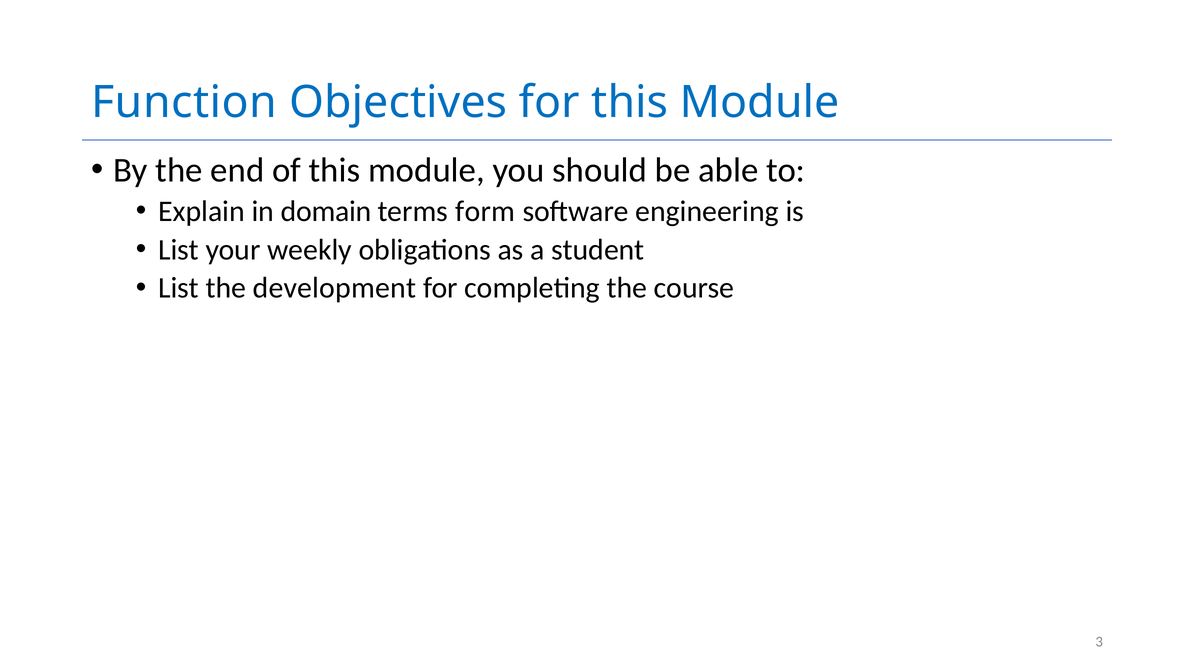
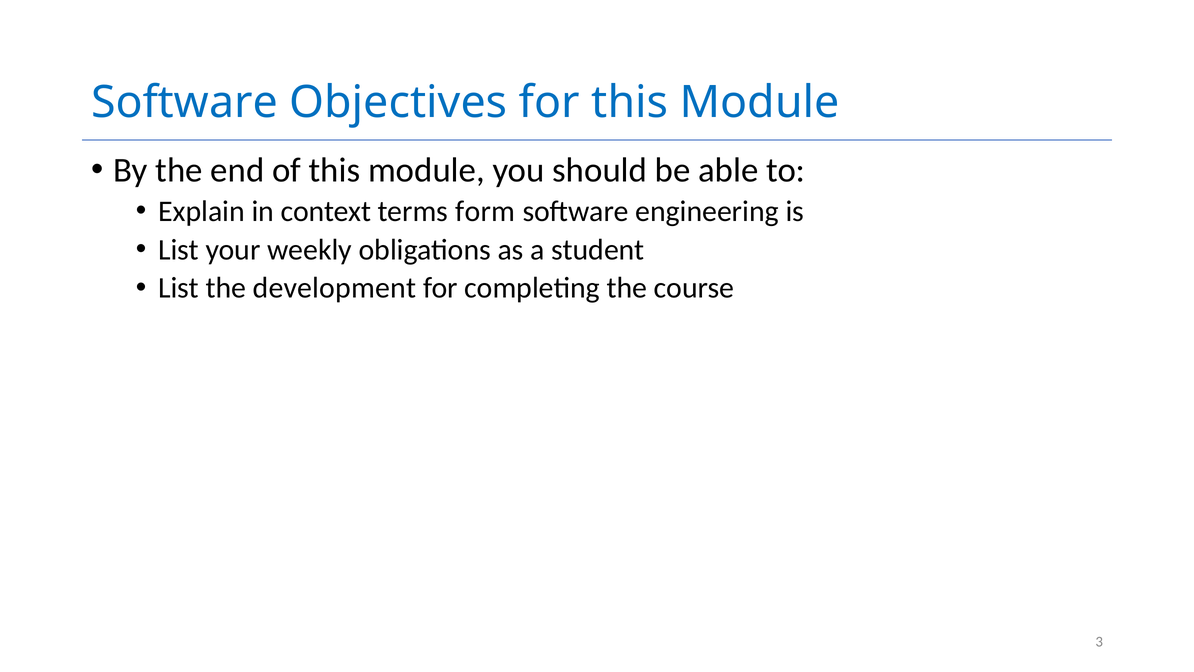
Function: Function -> Software (184, 103)
domain: domain -> context (326, 211)
